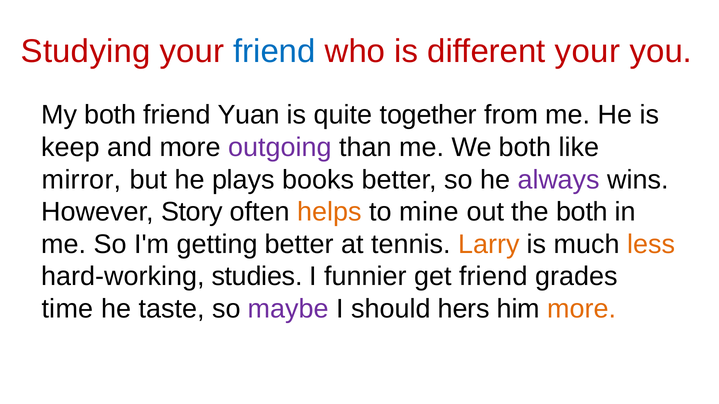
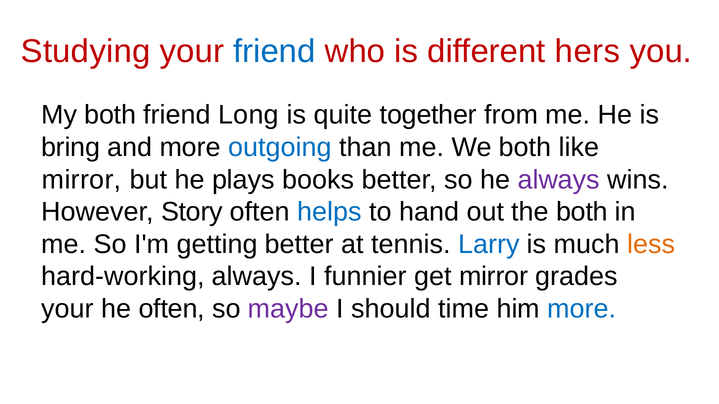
different your: your -> hers (587, 51)
Yuan: Yuan -> Long (248, 115)
keep: keep -> bring (71, 147)
outgoing colour: purple -> blue (280, 147)
helps colour: orange -> blue (330, 212)
mine: mine -> hand (429, 212)
Larry colour: orange -> blue (489, 245)
hard-working studies: studies -> always (257, 277)
get friend: friend -> mirror (494, 277)
time: time -> your (68, 309)
he taste: taste -> often (172, 309)
hers: hers -> time (464, 309)
more colour: orange -> blue (582, 309)
